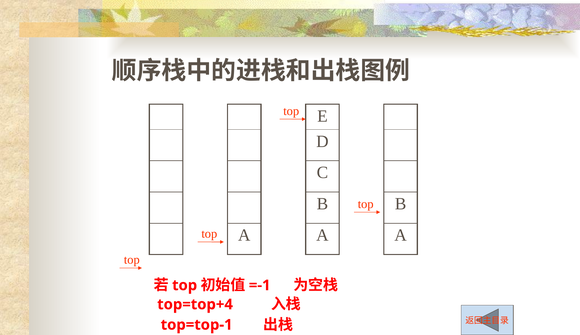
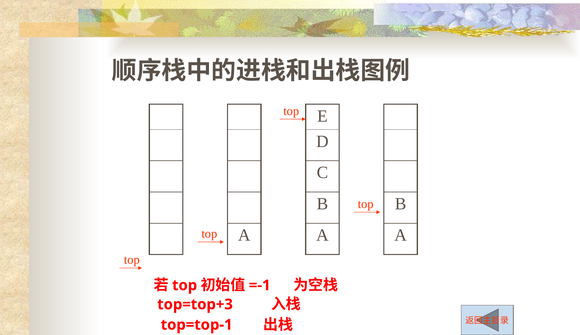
top=top+4: top=top+4 -> top=top+3 (195, 304)
